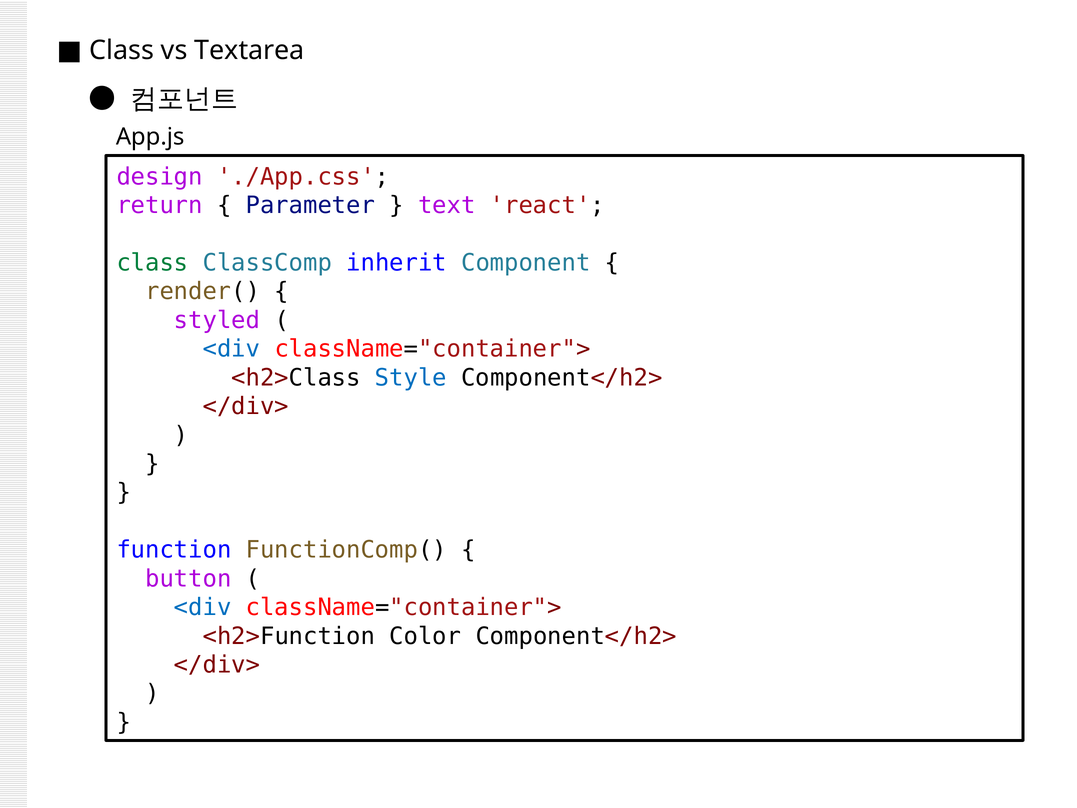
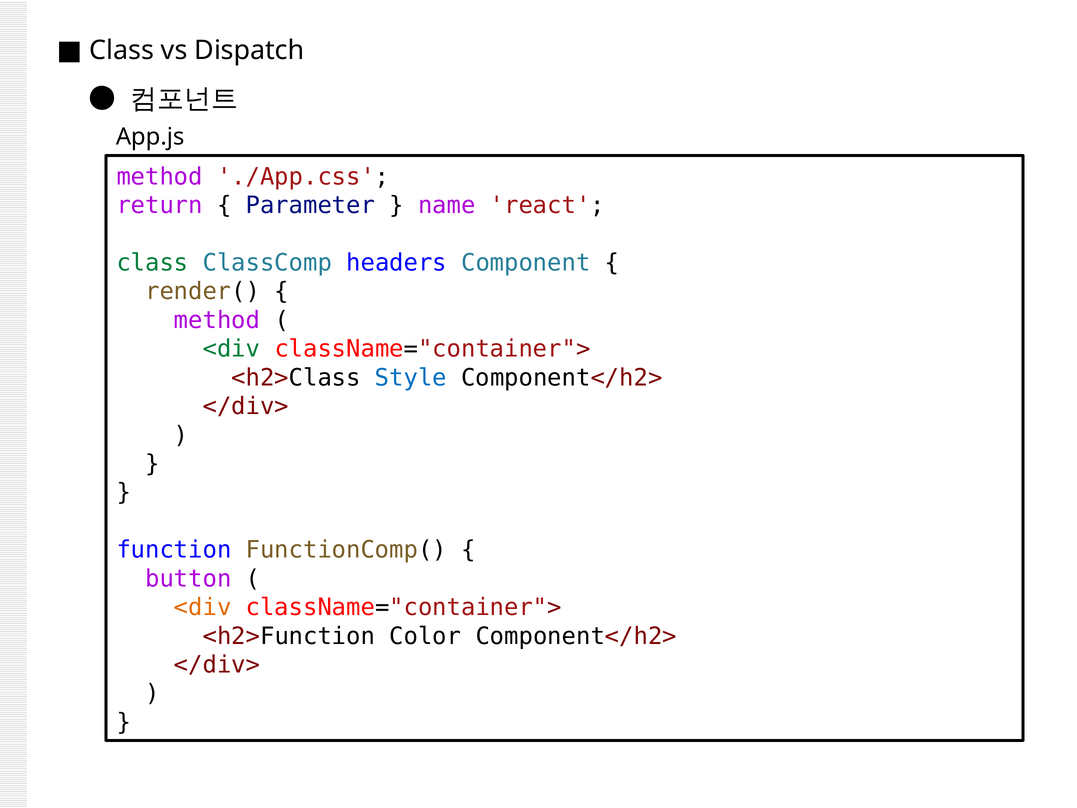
Textarea: Textarea -> Dispatch (249, 51)
design: design -> method (160, 177)
text: text -> name (447, 205)
inherit: inherit -> headers (397, 263)
styled: styled -> method (217, 320)
<div colour: blue -> green (231, 349)
<div colour: blue -> orange (203, 607)
